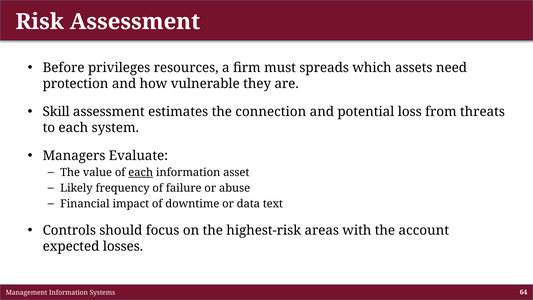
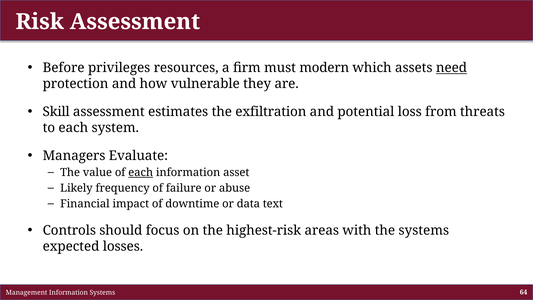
spreads: spreads -> modern (324, 68)
need underline: none -> present (451, 68)
connection: connection -> exfiltration (271, 112)
the account: account -> systems (424, 230)
